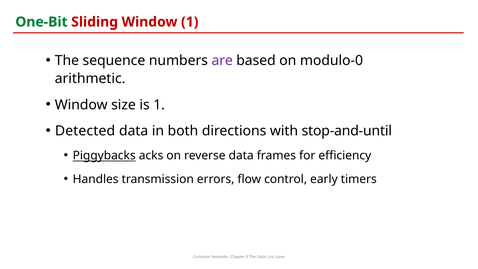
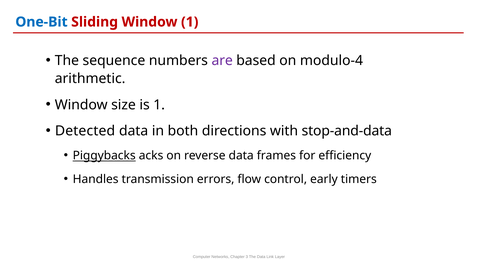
One-Bit colour: green -> blue (41, 22)
modulo-0: modulo-0 -> modulo-4 (331, 61)
stop-and-until: stop-and-until -> stop-and-data (347, 131)
